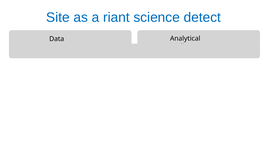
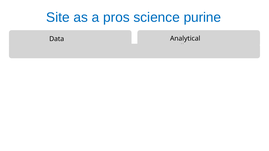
riant: riant -> pros (116, 18)
detect: detect -> purine (202, 18)
